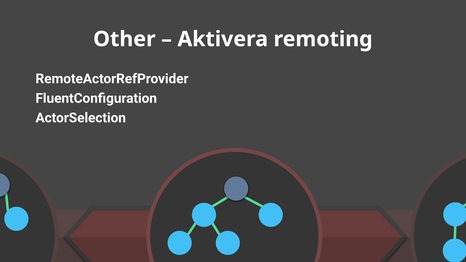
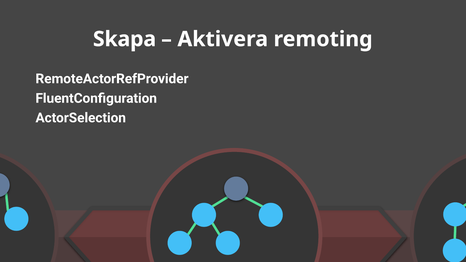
Other: Other -> Skapa (125, 39)
